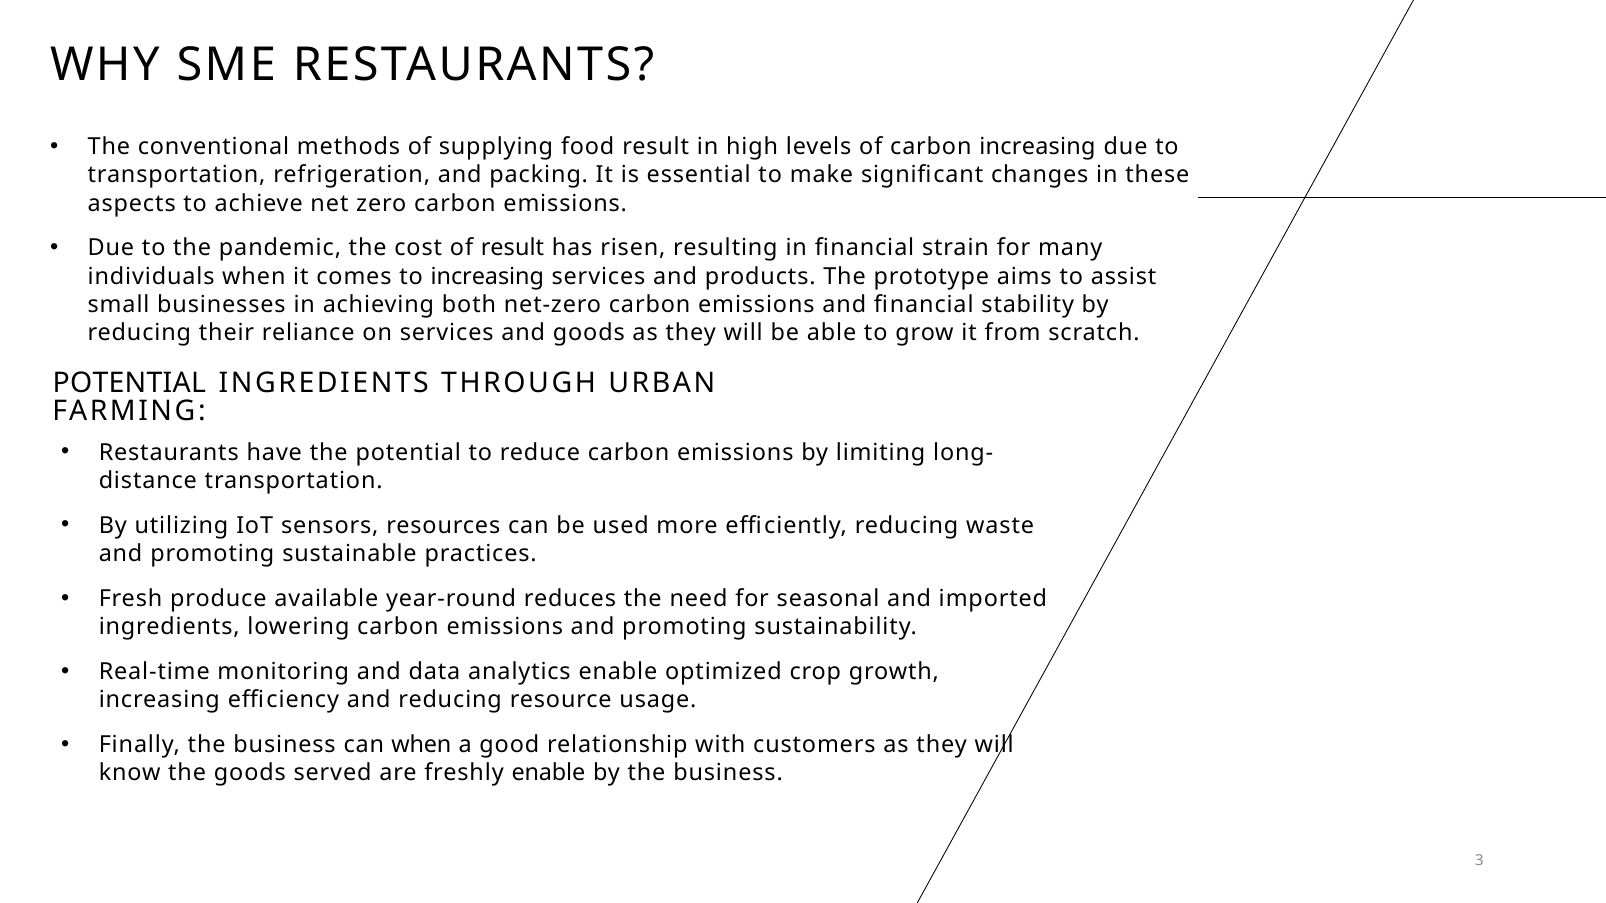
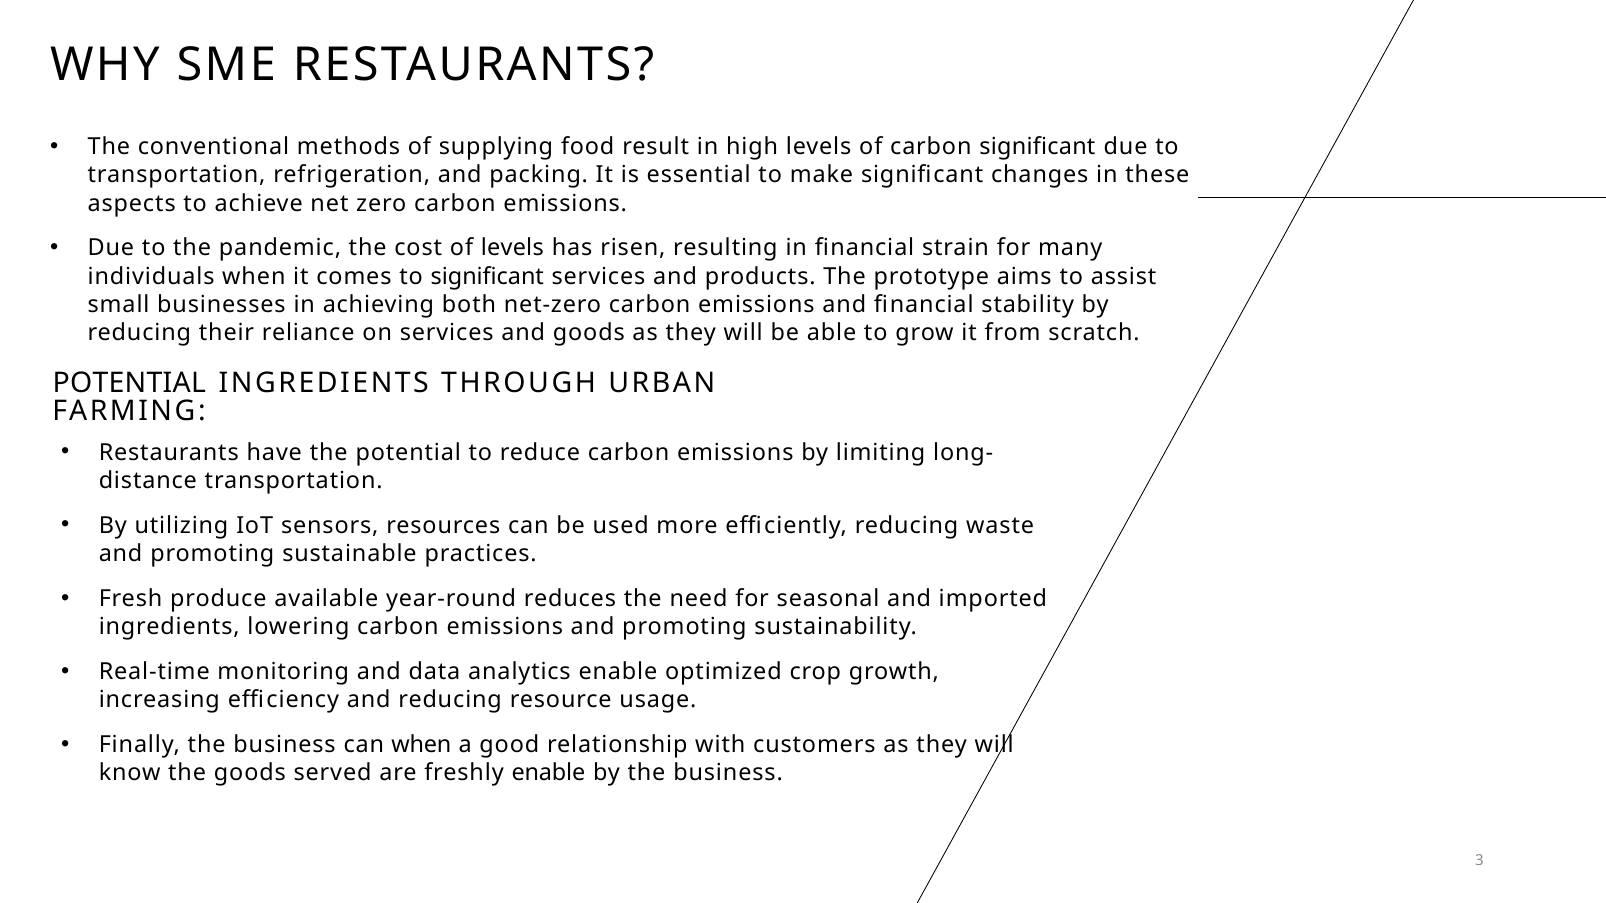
carbon increasing: increasing -> significant (1037, 147)
of result: result -> levels (512, 248)
to increasing: increasing -> significant (487, 276)
